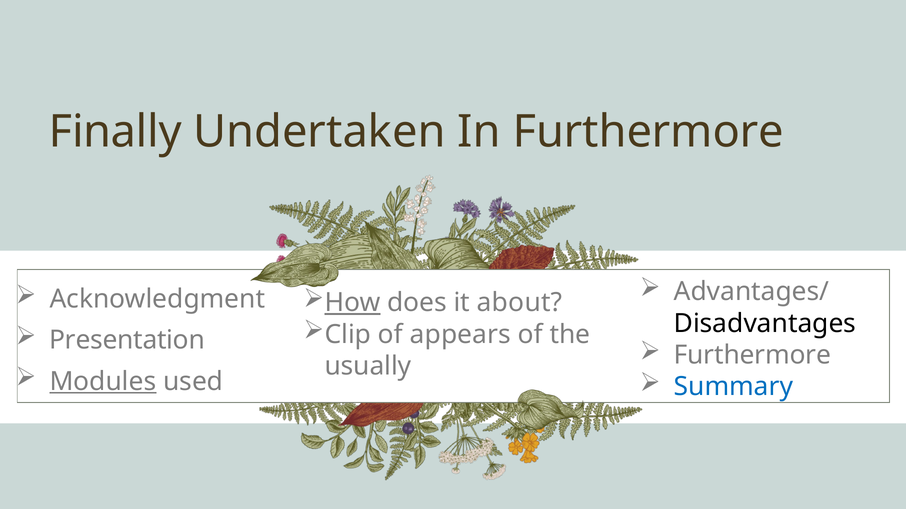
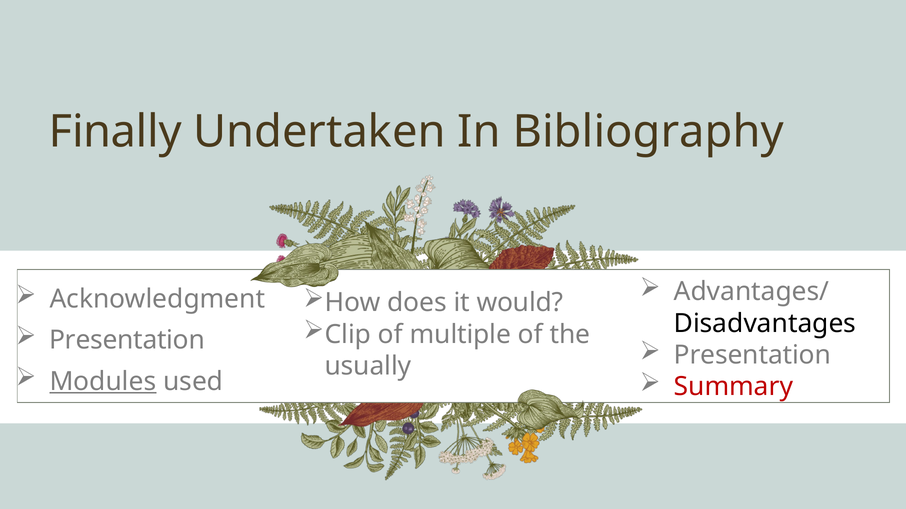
In Furthermore: Furthermore -> Bibliography (648, 132)
How underline: present -> none (353, 303)
about: about -> would (520, 303)
appears: appears -> multiple (460, 335)
Furthermore: Furthermore -> Presentation (752, 356)
Summary colour: blue -> red (733, 387)
